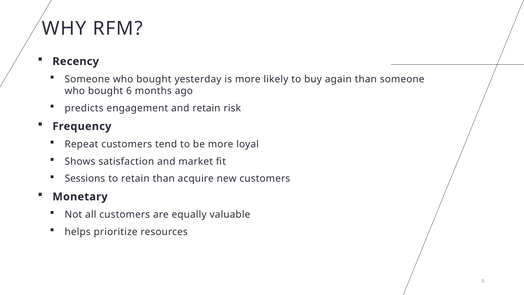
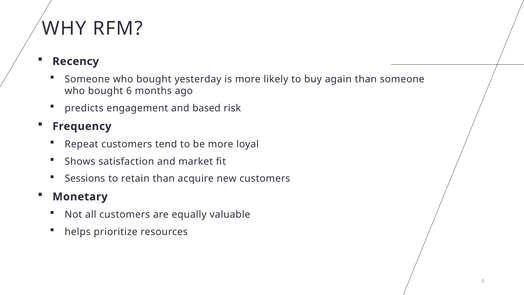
and retain: retain -> based (206, 108)
